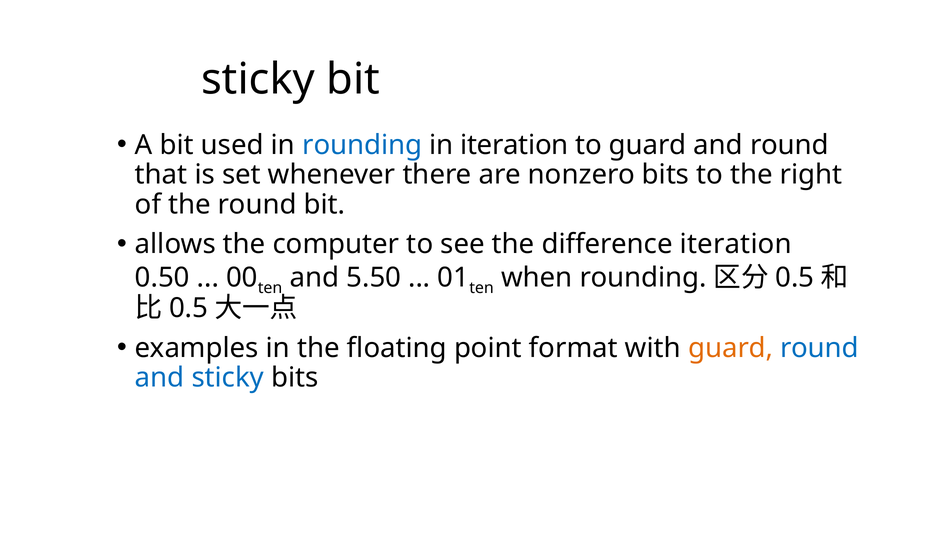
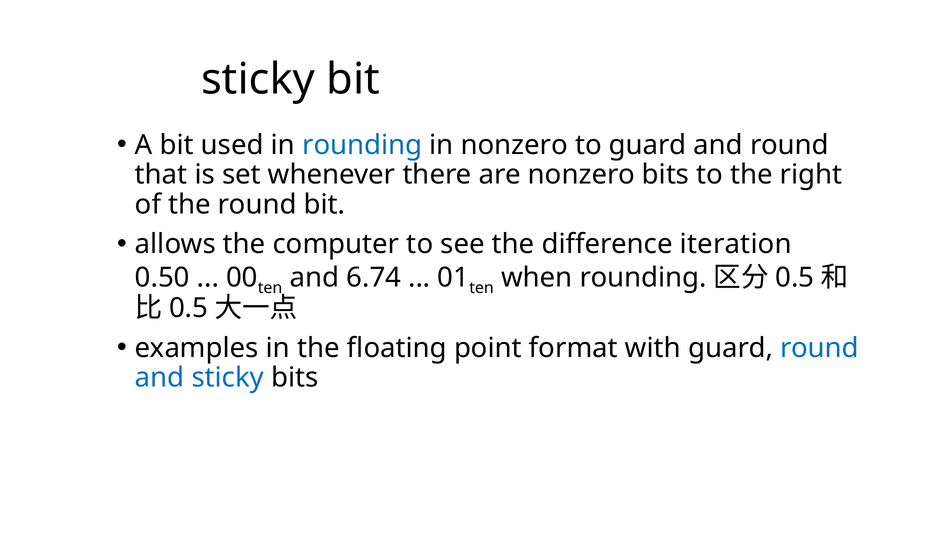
in iteration: iteration -> nonzero (514, 145)
5.50: 5.50 -> 6.74 (374, 278)
guard colour: orange -> black (731, 348)
